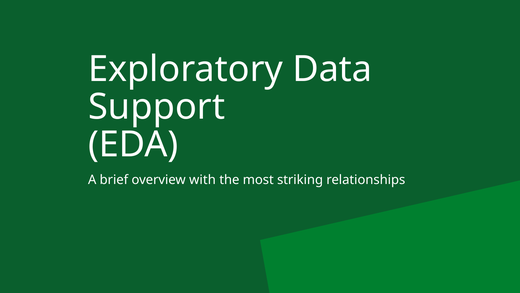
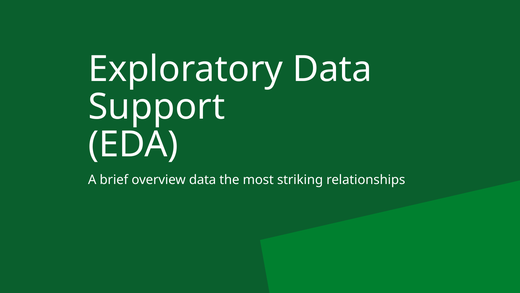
overview with: with -> data (203, 179)
